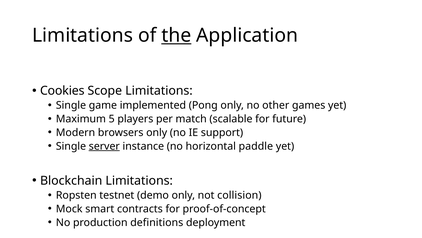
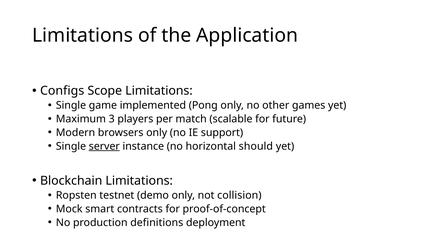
the underline: present -> none (176, 35)
Cookies: Cookies -> Configs (62, 91)
5: 5 -> 3 (112, 119)
paddle: paddle -> should (256, 146)
